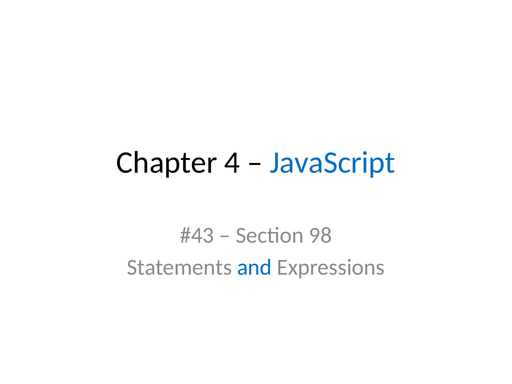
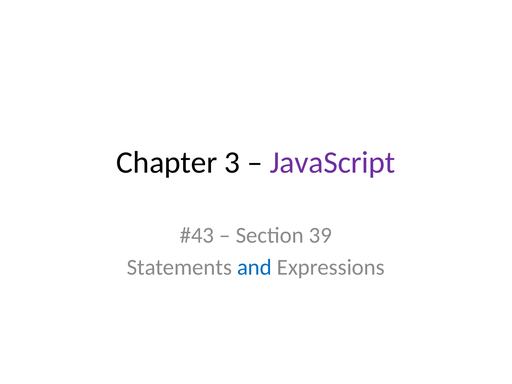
4: 4 -> 3 (232, 163)
JavaScript colour: blue -> purple (333, 163)
98: 98 -> 39 (320, 235)
